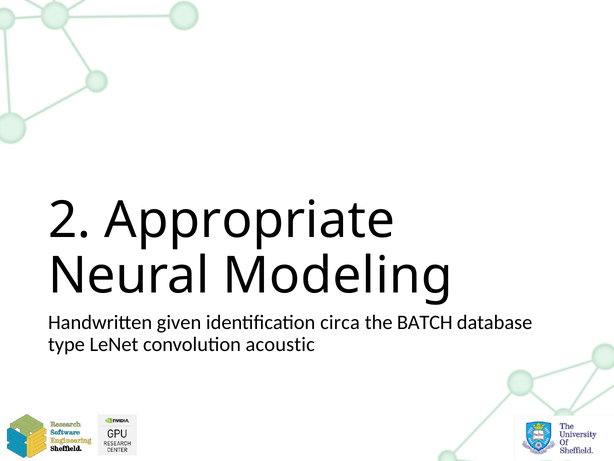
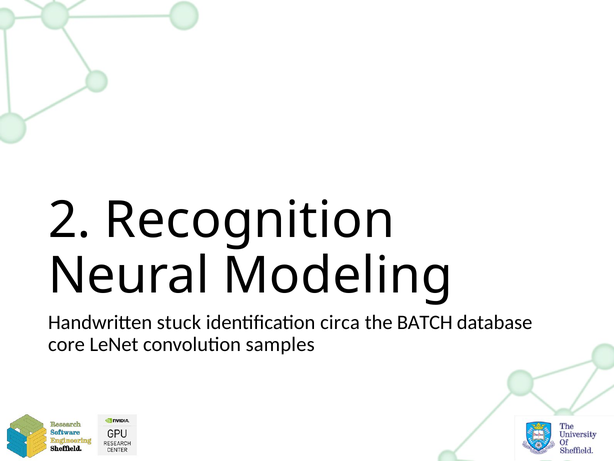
Appropriate: Appropriate -> Recognition (250, 220)
given: given -> stuck (179, 322)
type: type -> core (66, 344)
acoustic: acoustic -> samples (280, 344)
